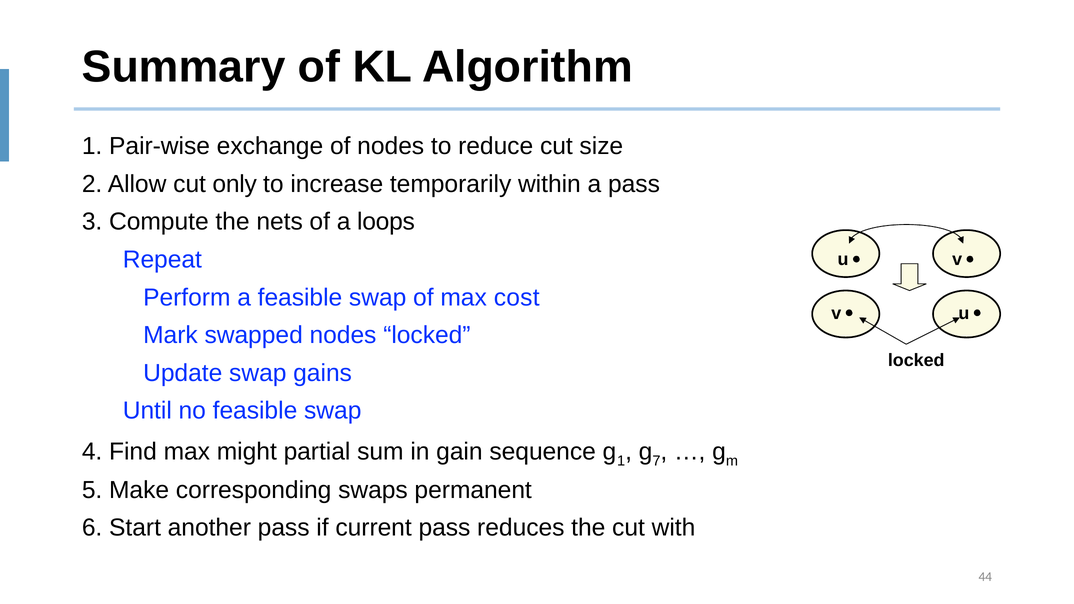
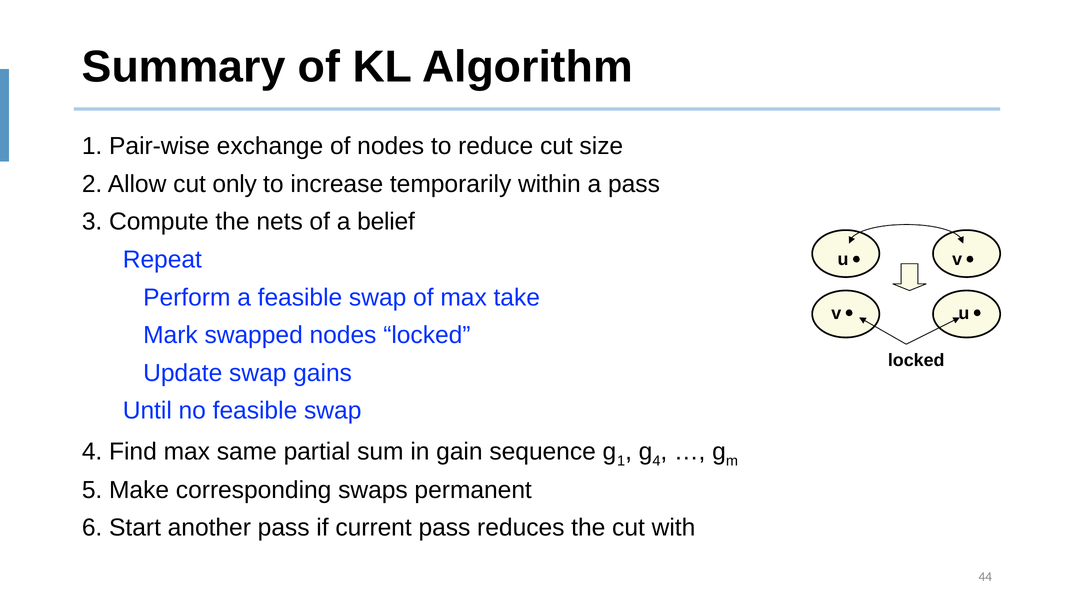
loops: loops -> belief (386, 222)
cost: cost -> take (517, 297)
might: might -> same (247, 452)
7: 7 -> 4 (656, 461)
